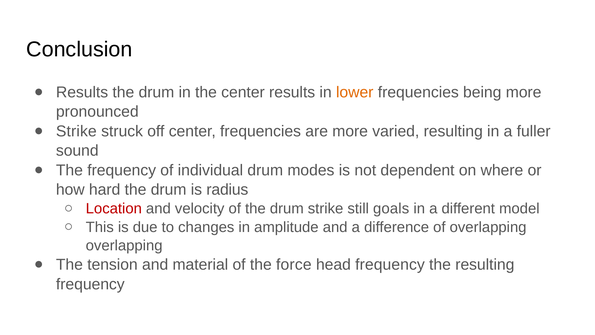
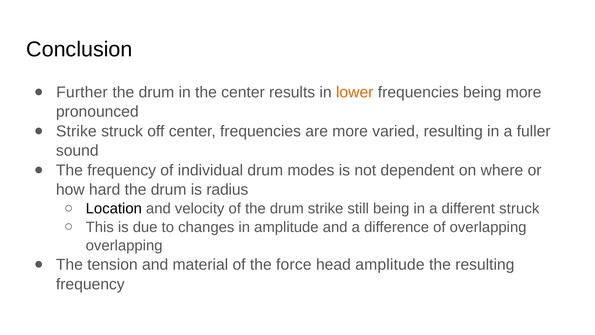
Results: Results -> Further (82, 92)
Location colour: red -> black (114, 208)
still goals: goals -> being (391, 208)
different model: model -> struck (519, 208)
head frequency: frequency -> amplitude (390, 264)
